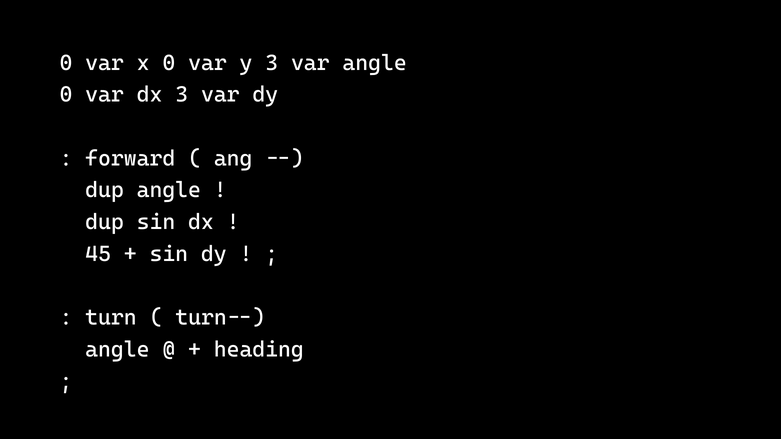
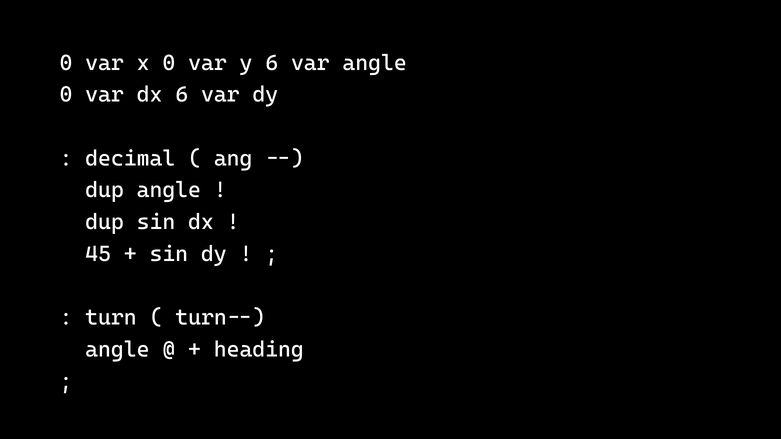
y 3: 3 -> 6 (272, 63)
dx 3: 3 -> 6 (182, 95)
forward: forward -> decimal (130, 158)
